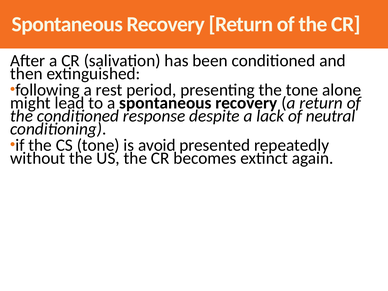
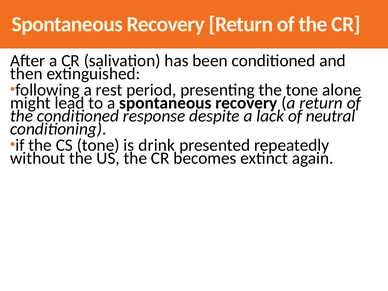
avoid: avoid -> drink (157, 145)
